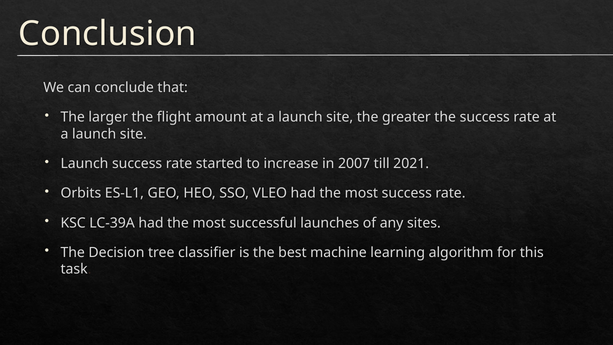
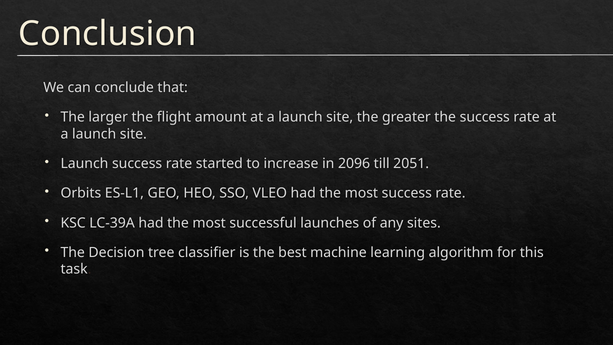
2007: 2007 -> 2096 (354, 164)
2021: 2021 -> 2051 (411, 164)
